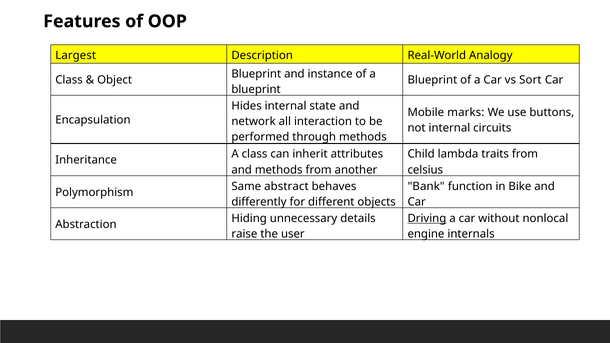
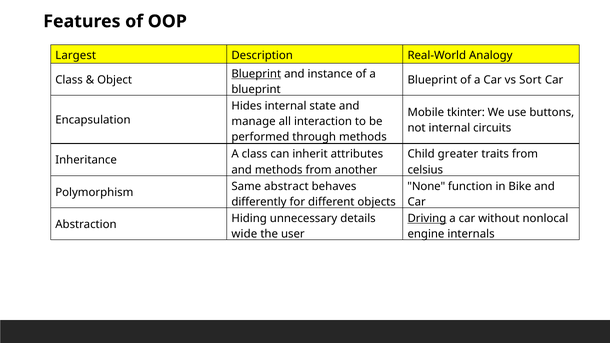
Blueprint underline: none -> present (256, 74)
marks: marks -> tkinter (466, 112)
network: network -> manage (254, 122)
lambda: lambda -> greater (458, 154)
Bank: Bank -> None (426, 186)
raise: raise -> wide (244, 234)
